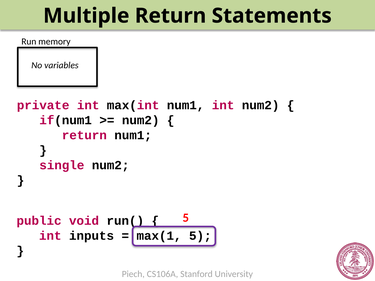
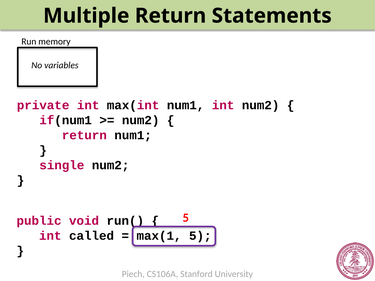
inputs: inputs -> called (92, 236)
